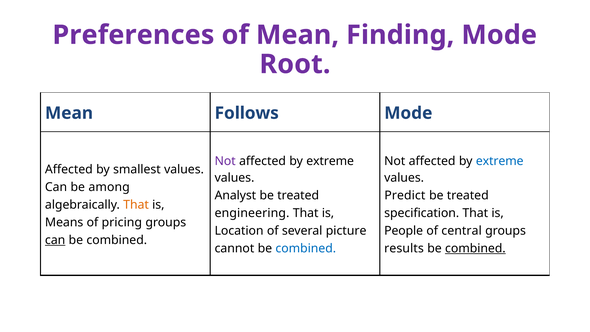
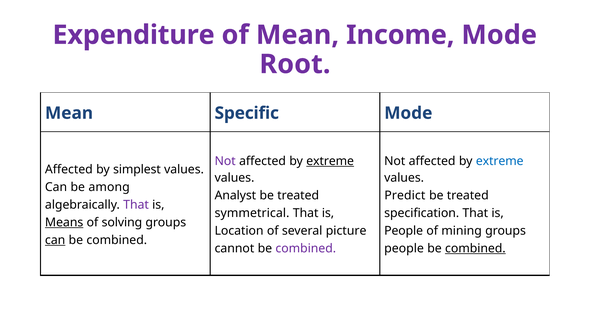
Preferences: Preferences -> Expenditure (134, 35)
Finding: Finding -> Income (400, 35)
Follows: Follows -> Specific (247, 113)
extreme underline: none -> present (330, 161)
smallest: smallest -> simplest (137, 169)
That colour: orange -> purple (136, 205)
engineering: engineering -> symmetrical (252, 213)
Means underline: none -> present (64, 222)
pricing: pricing -> solving (122, 222)
central: central -> mining (462, 231)
combined colour: blue -> purple (306, 248)
results: results -> people (404, 248)
